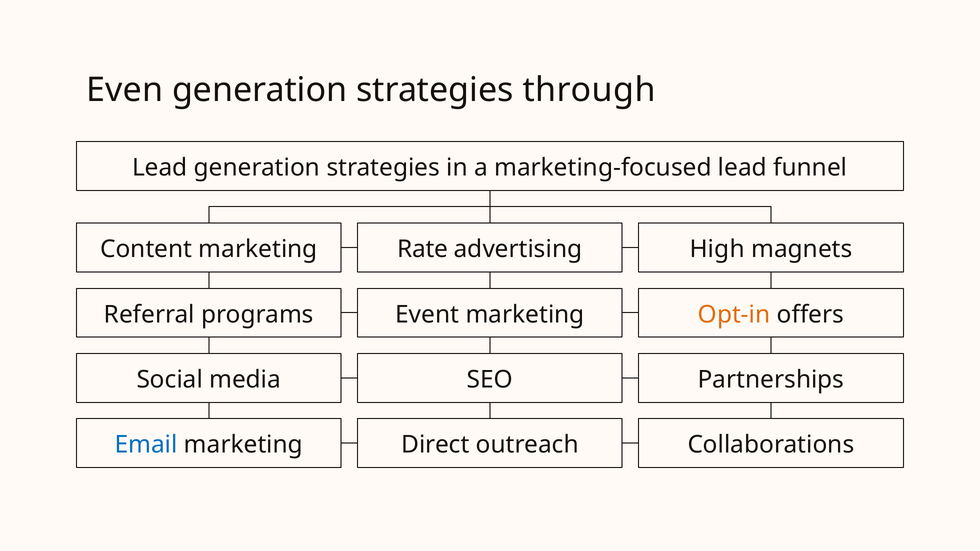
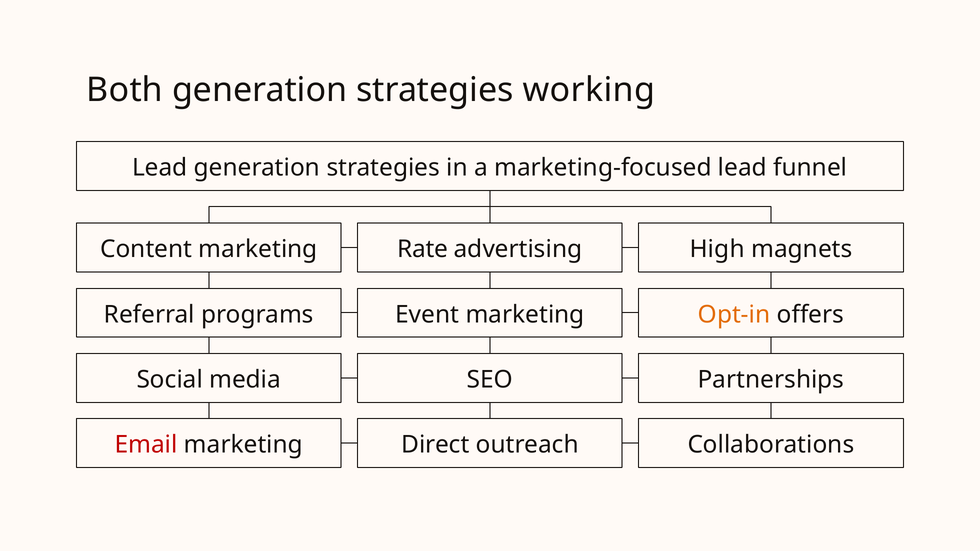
Even: Even -> Both (125, 90)
through: through -> working (589, 90)
Email colour: blue -> red (146, 445)
